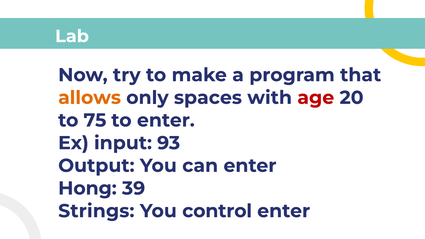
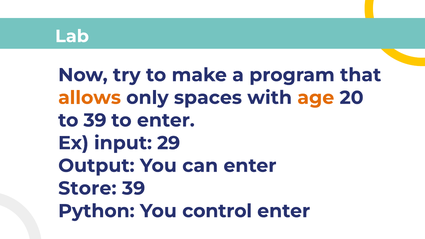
age colour: red -> orange (316, 98)
to 75: 75 -> 39 (95, 120)
93: 93 -> 29 (169, 143)
Hong: Hong -> Store (87, 188)
Strings: Strings -> Python (96, 211)
